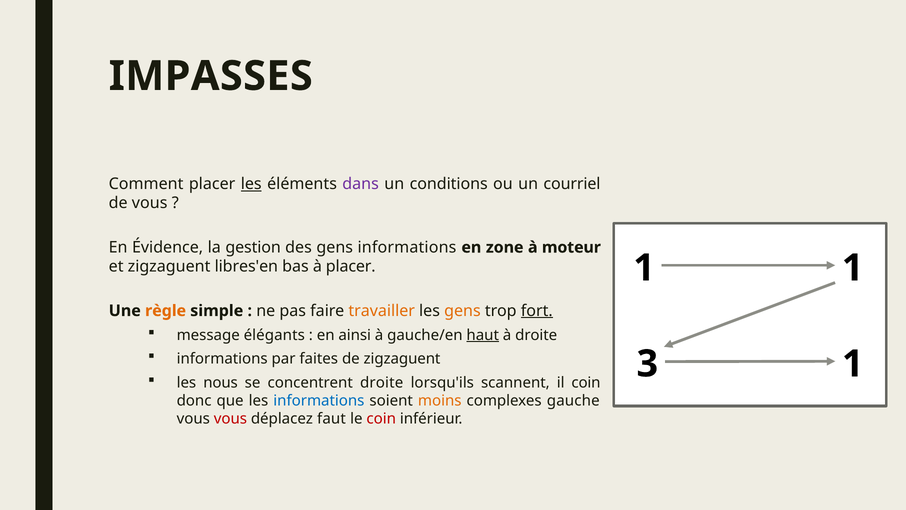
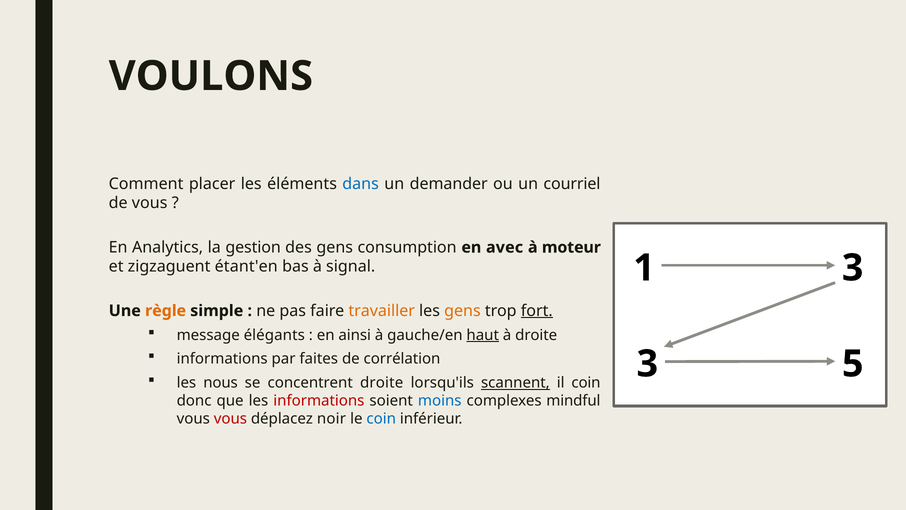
IMPASSES: IMPASSES -> VOULONS (211, 76)
les underline: present -> none (251, 184)
dans colour: purple -> blue (361, 184)
conditions: conditions -> demander (449, 184)
Évidence: Évidence -> Analytics (168, 247)
gens informations: informations -> consumption (407, 247)
zone: zone -> avec (505, 247)
1 1: 1 -> 3 (853, 268)
libres'en: libres'en -> étant'en (246, 266)
à placer: placer -> signal (351, 266)
de zigzaguent: zigzaguent -> corrélation (402, 359)
3 1: 1 -> 5 (853, 364)
scannent underline: none -> present (515, 383)
informations colour: blue -> red (319, 400)
moins colour: orange -> blue (440, 400)
gauche: gauche -> mindful (573, 400)
faut: faut -> noir (331, 418)
coin colour: red -> blue (381, 418)
